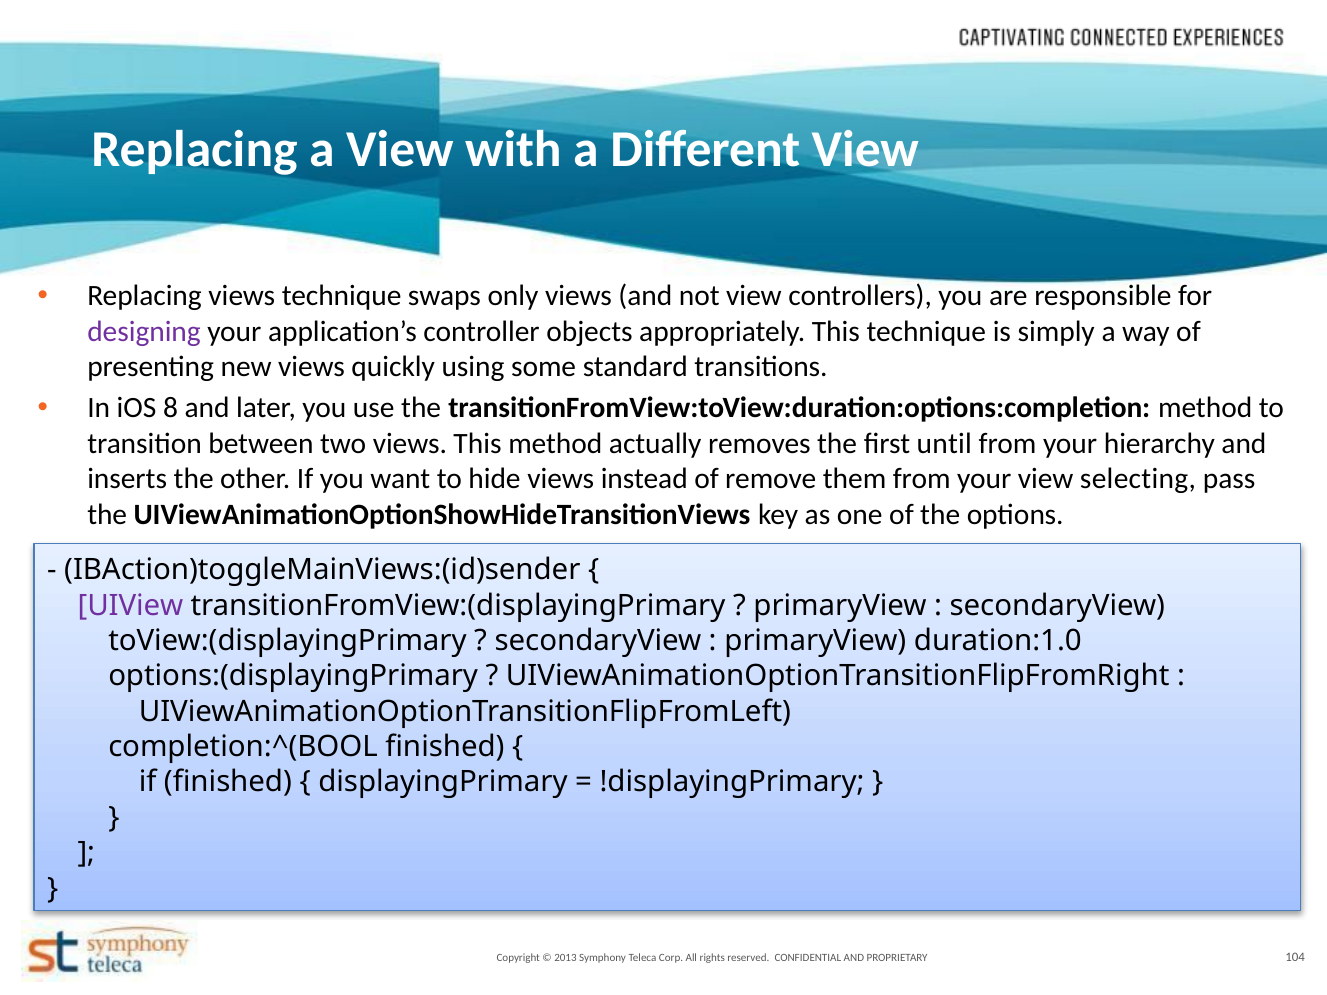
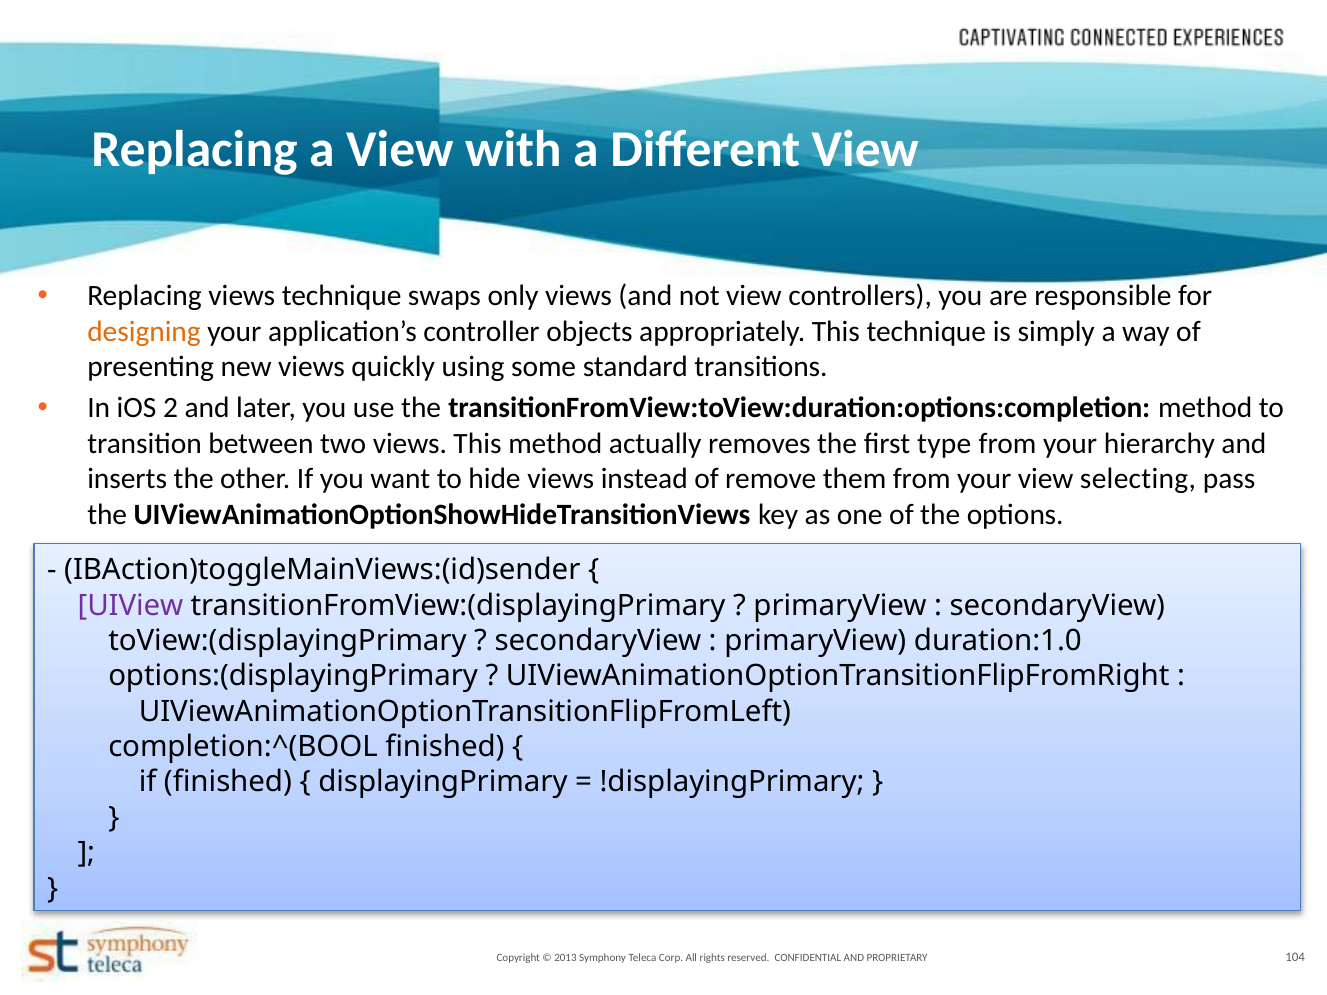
designing colour: purple -> orange (144, 332)
8: 8 -> 2 (171, 408)
until: until -> type (944, 444)
